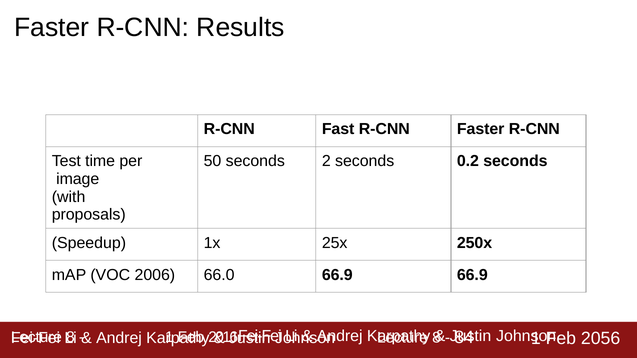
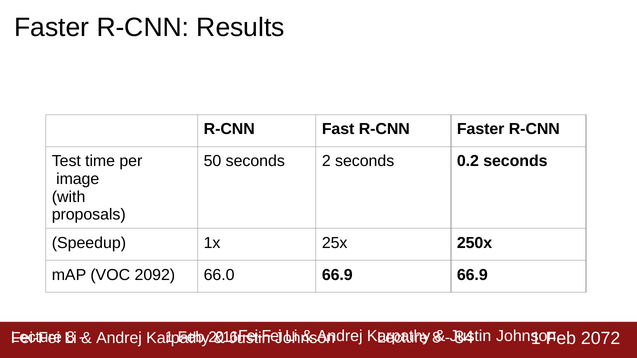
2006: 2006 -> 2092 (155, 275)
2056: 2056 -> 2072 (601, 339)
